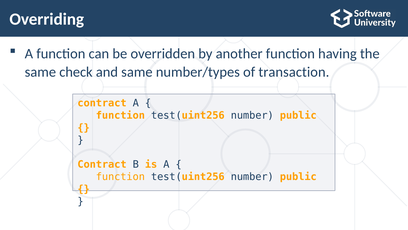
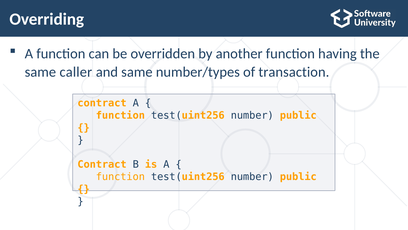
check: check -> caller (76, 72)
